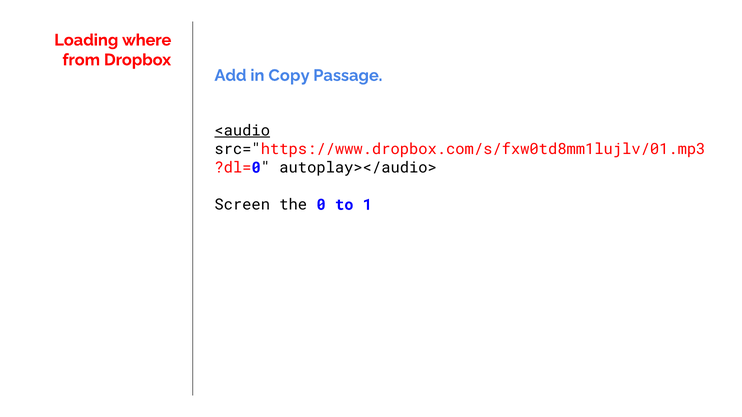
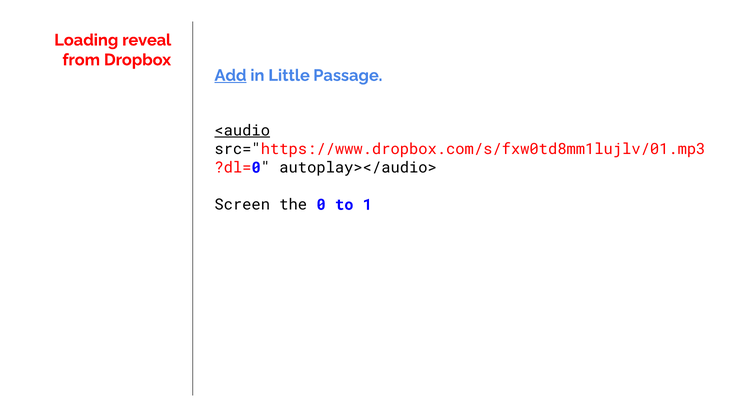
where: where -> reveal (147, 40)
Add underline: none -> present (230, 76)
Copy: Copy -> Little (289, 76)
